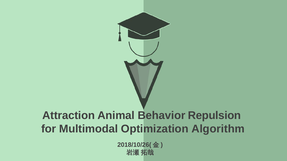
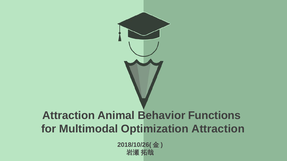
Repulsion: Repulsion -> Functions (214, 116)
Optimization Algorithm: Algorithm -> Attraction (218, 129)
